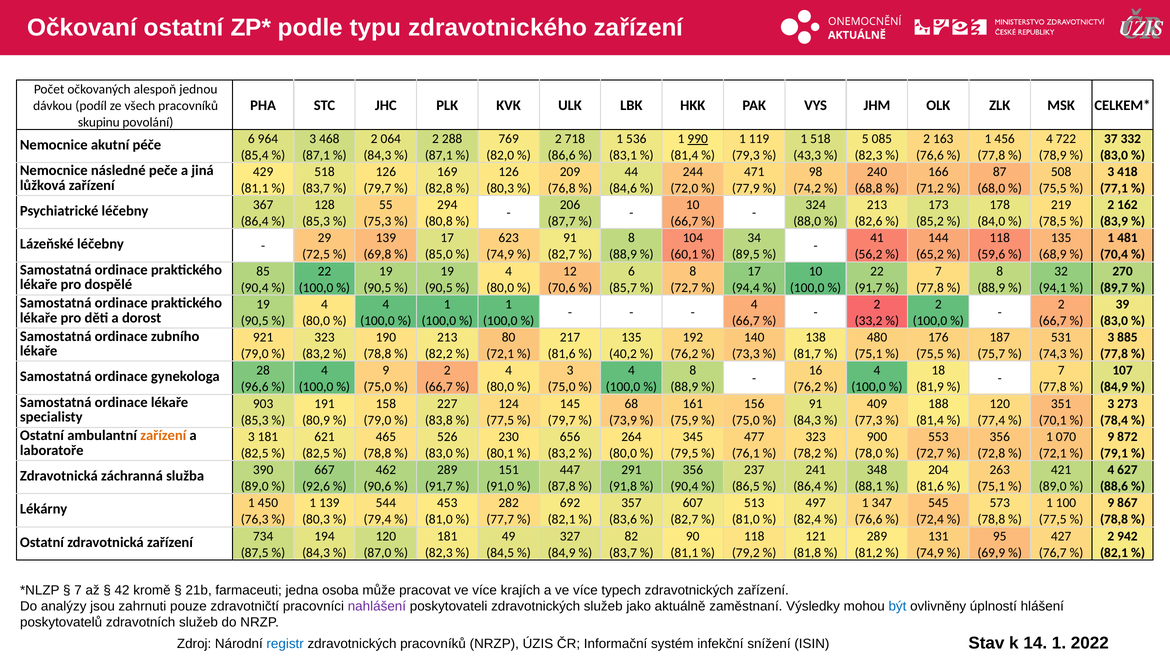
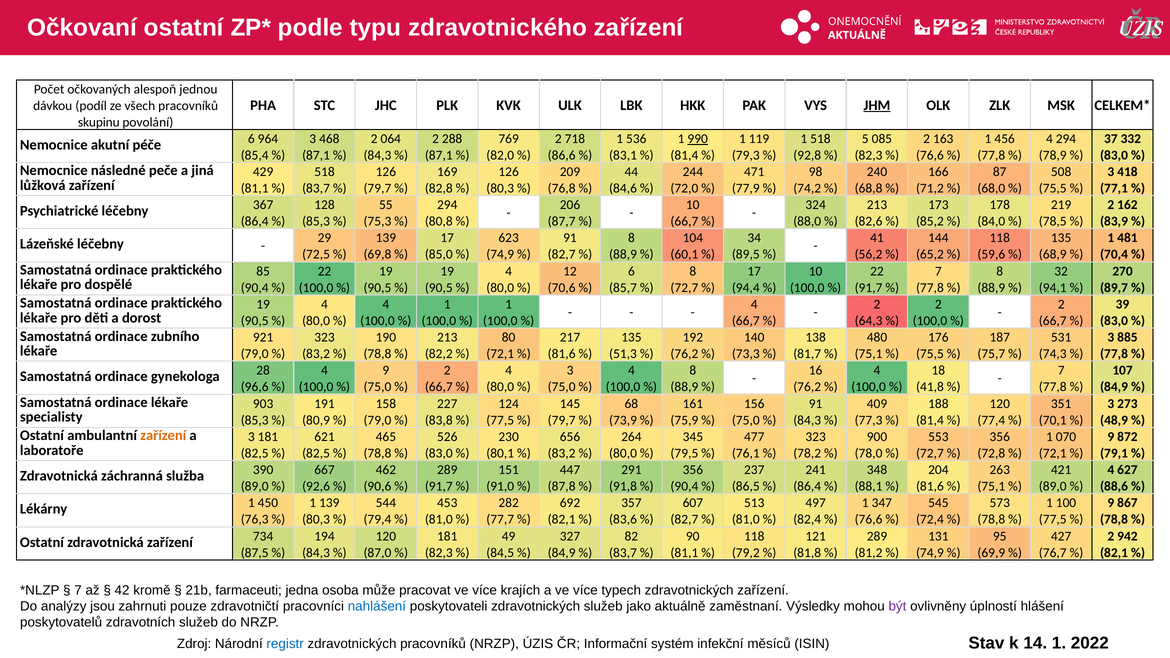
JHM underline: none -> present (877, 105)
4 722: 722 -> 294 (1066, 139)
43,3: 43,3 -> 92,8 (807, 155)
33,2: 33,2 -> 64,3 (869, 321)
40,2: 40,2 -> 51,3 (623, 354)
81,9: 81,9 -> 41,8 (930, 387)
78,4: 78,4 -> 48,9 (1114, 420)
nahlášení colour: purple -> blue (377, 606)
být colour: blue -> purple (897, 606)
snížení: snížení -> měsíců (769, 644)
